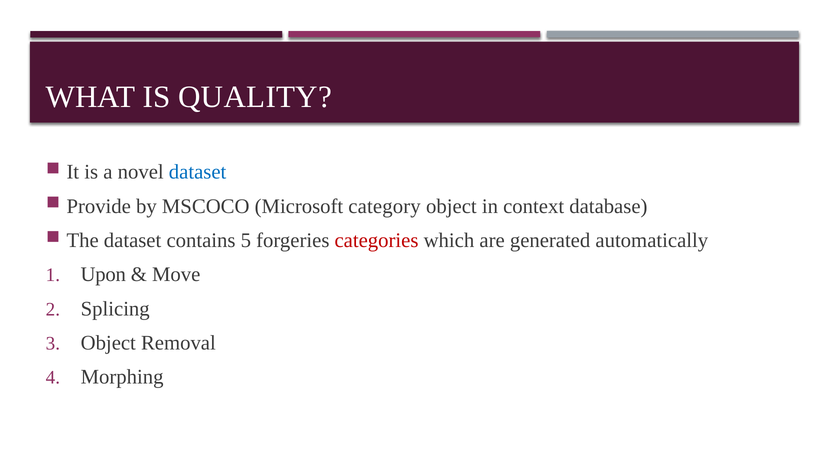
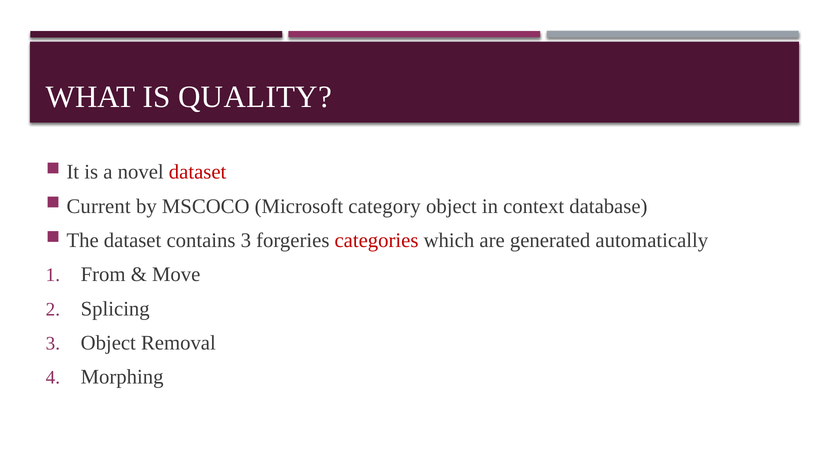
dataset colour: blue -> red (198, 172)
Provide: Provide -> Current (99, 206)
contains 5: 5 -> 3 (246, 241)
Upon: Upon -> From (103, 275)
